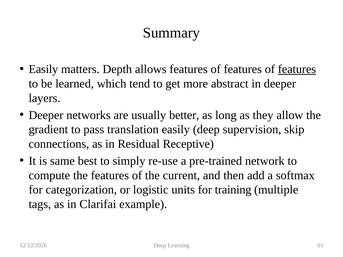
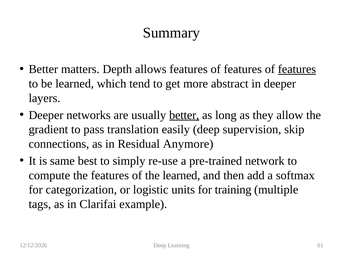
Easily: Easily -> Better (43, 69)
better underline: none -> present (184, 115)
Receptive: Receptive -> Anymore (188, 144)
the current: current -> learned (181, 175)
